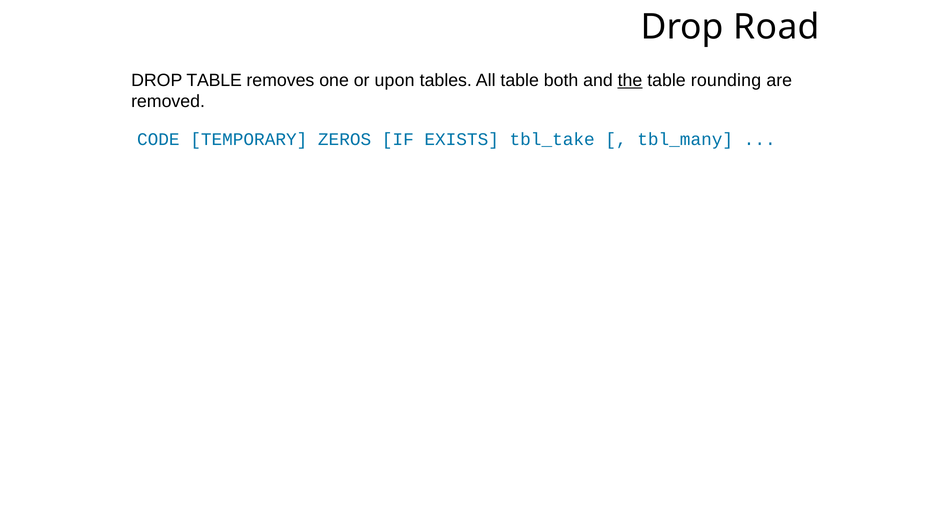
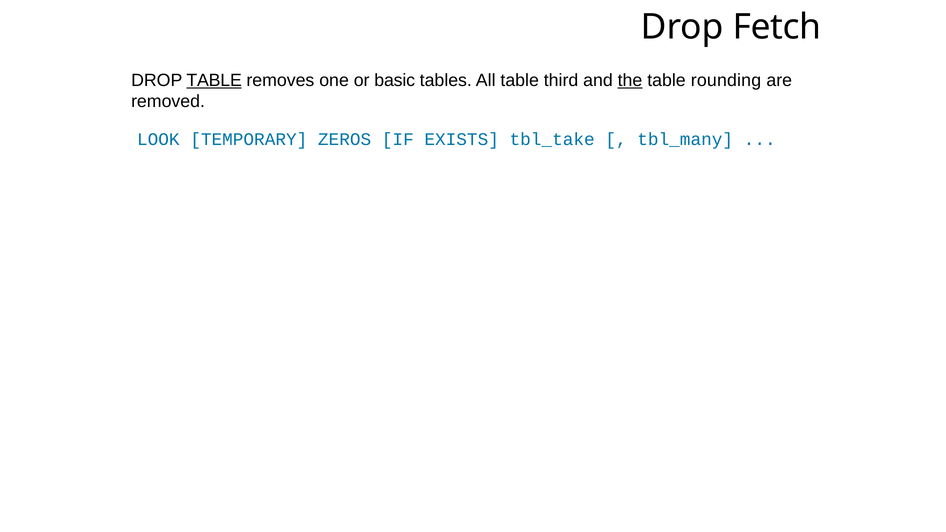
Road: Road -> Fetch (777, 27)
TABLE underline: none -> present (214, 80)
upon: upon -> basic (395, 80)
both: both -> third (561, 80)
CODE: CODE -> LOOK (158, 140)
